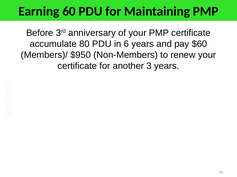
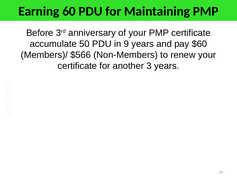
80: 80 -> 50 (84, 44)
6: 6 -> 9 (126, 44)
$950: $950 -> $566 (81, 55)
